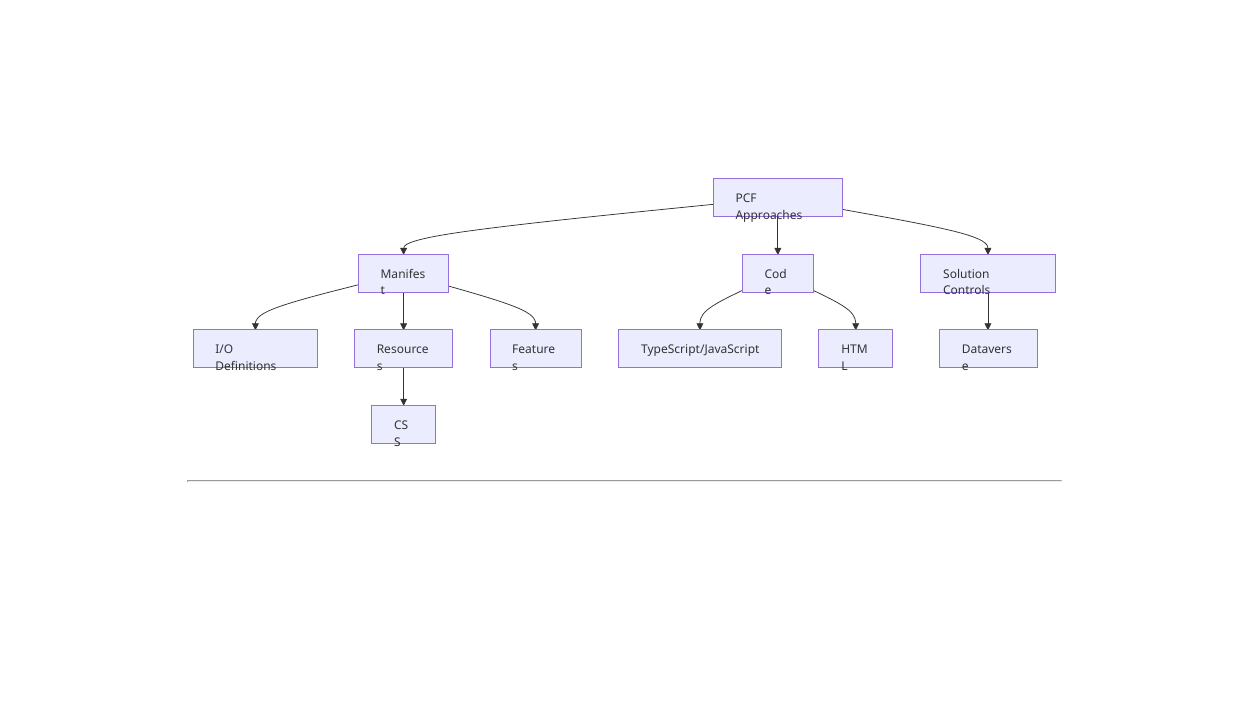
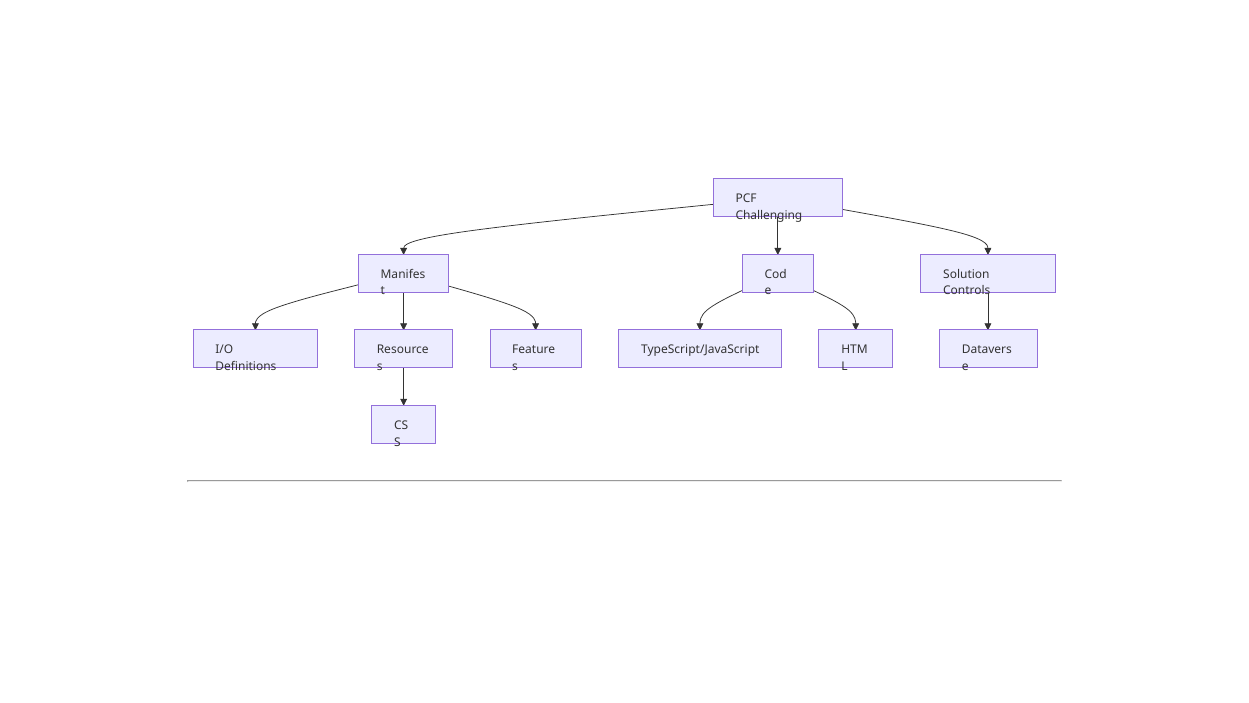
Approaches: Approaches -> Challenging (769, 215)
